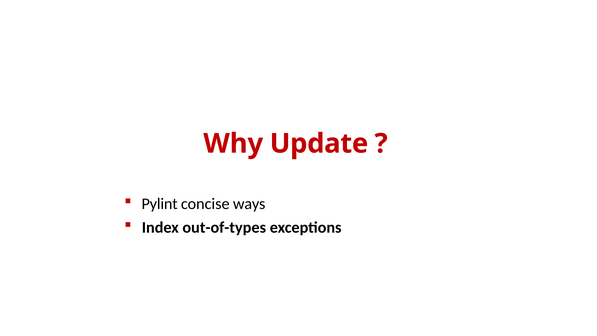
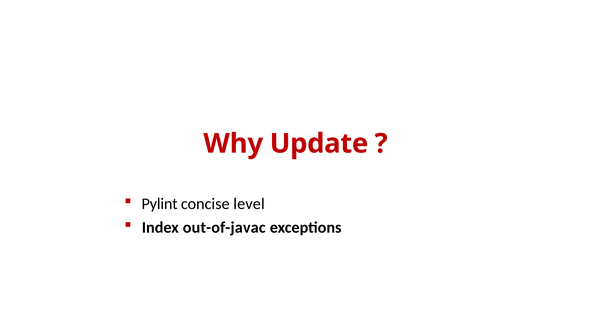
ways: ways -> level (249, 204)
out-of-types: out-of-types -> out-of-javac (224, 227)
